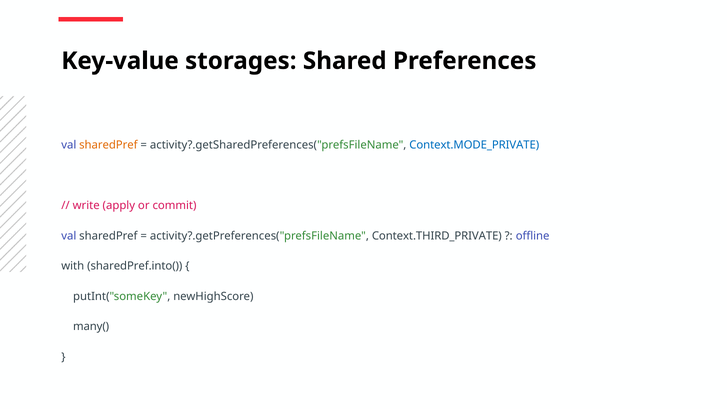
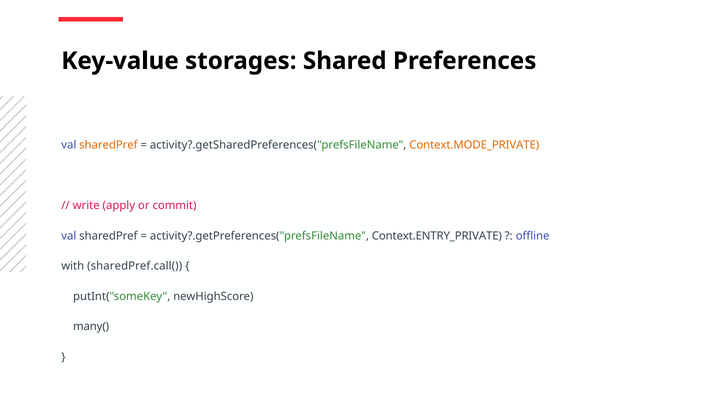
Context.MODE_PRIVATE colour: blue -> orange (474, 145)
Context.THIRD_PRIVATE: Context.THIRD_PRIVATE -> Context.ENTRY_PRIVATE (437, 236)
sharedPref.into(: sharedPref.into( -> sharedPref.call( (135, 266)
